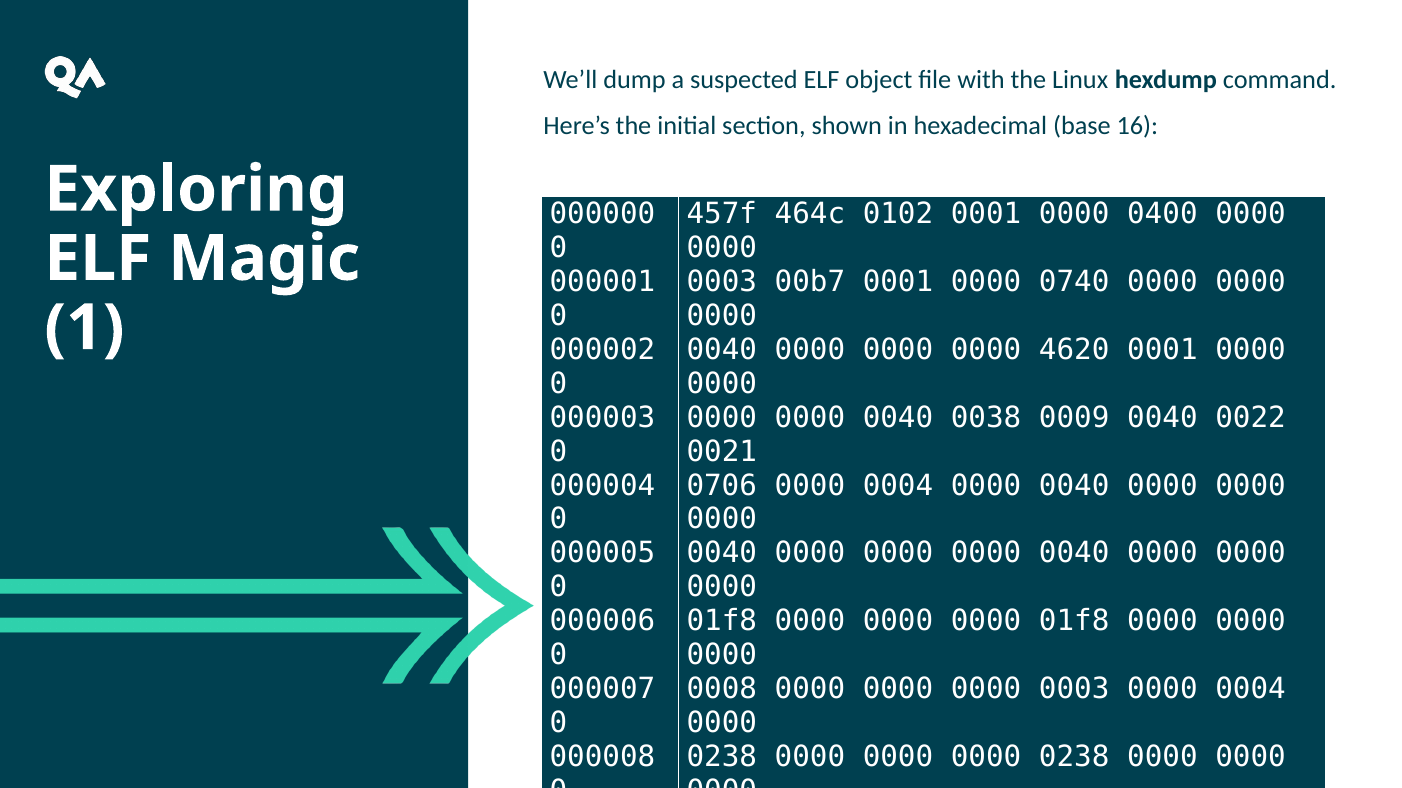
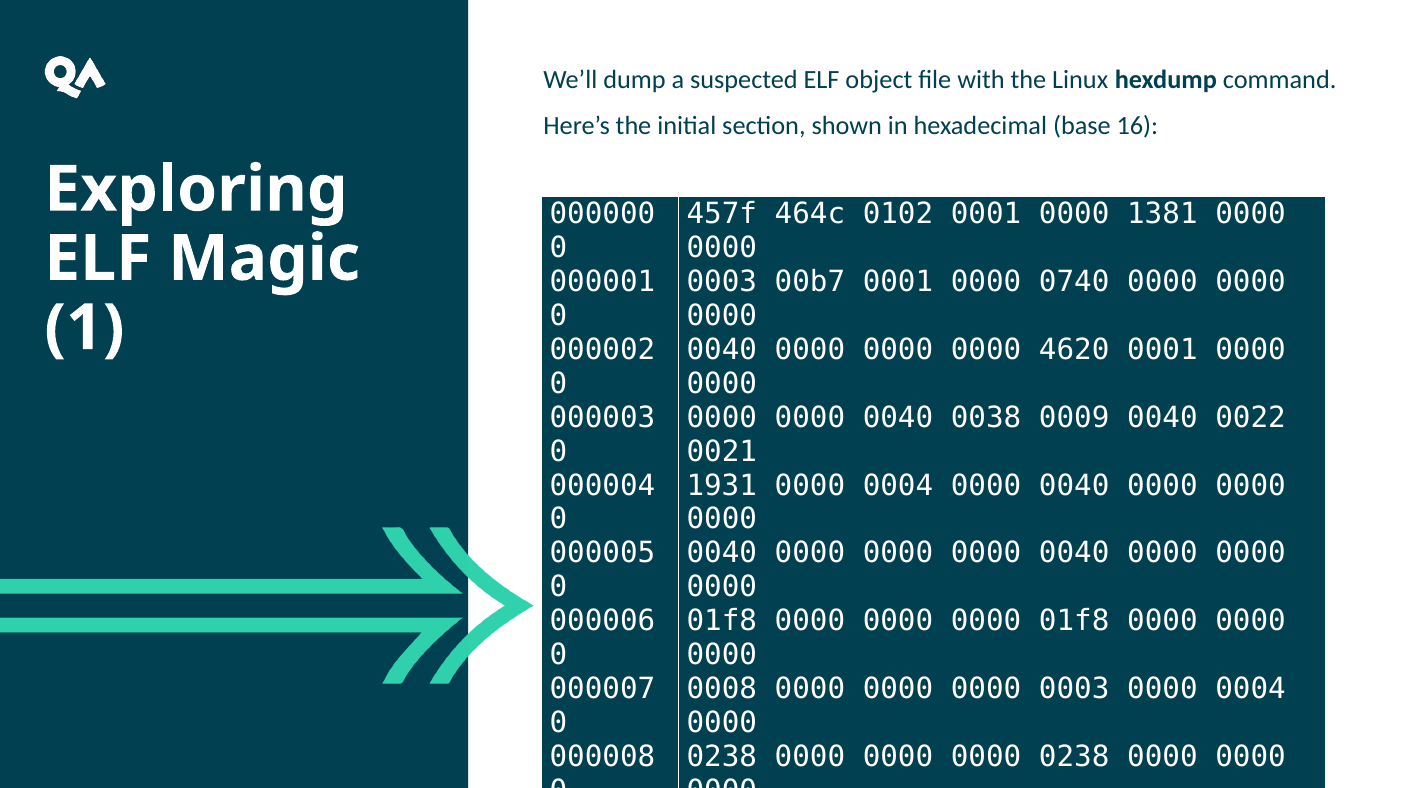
0400: 0400 -> 1381 (1162, 214)
0706: 0706 -> 1931 (722, 486)
